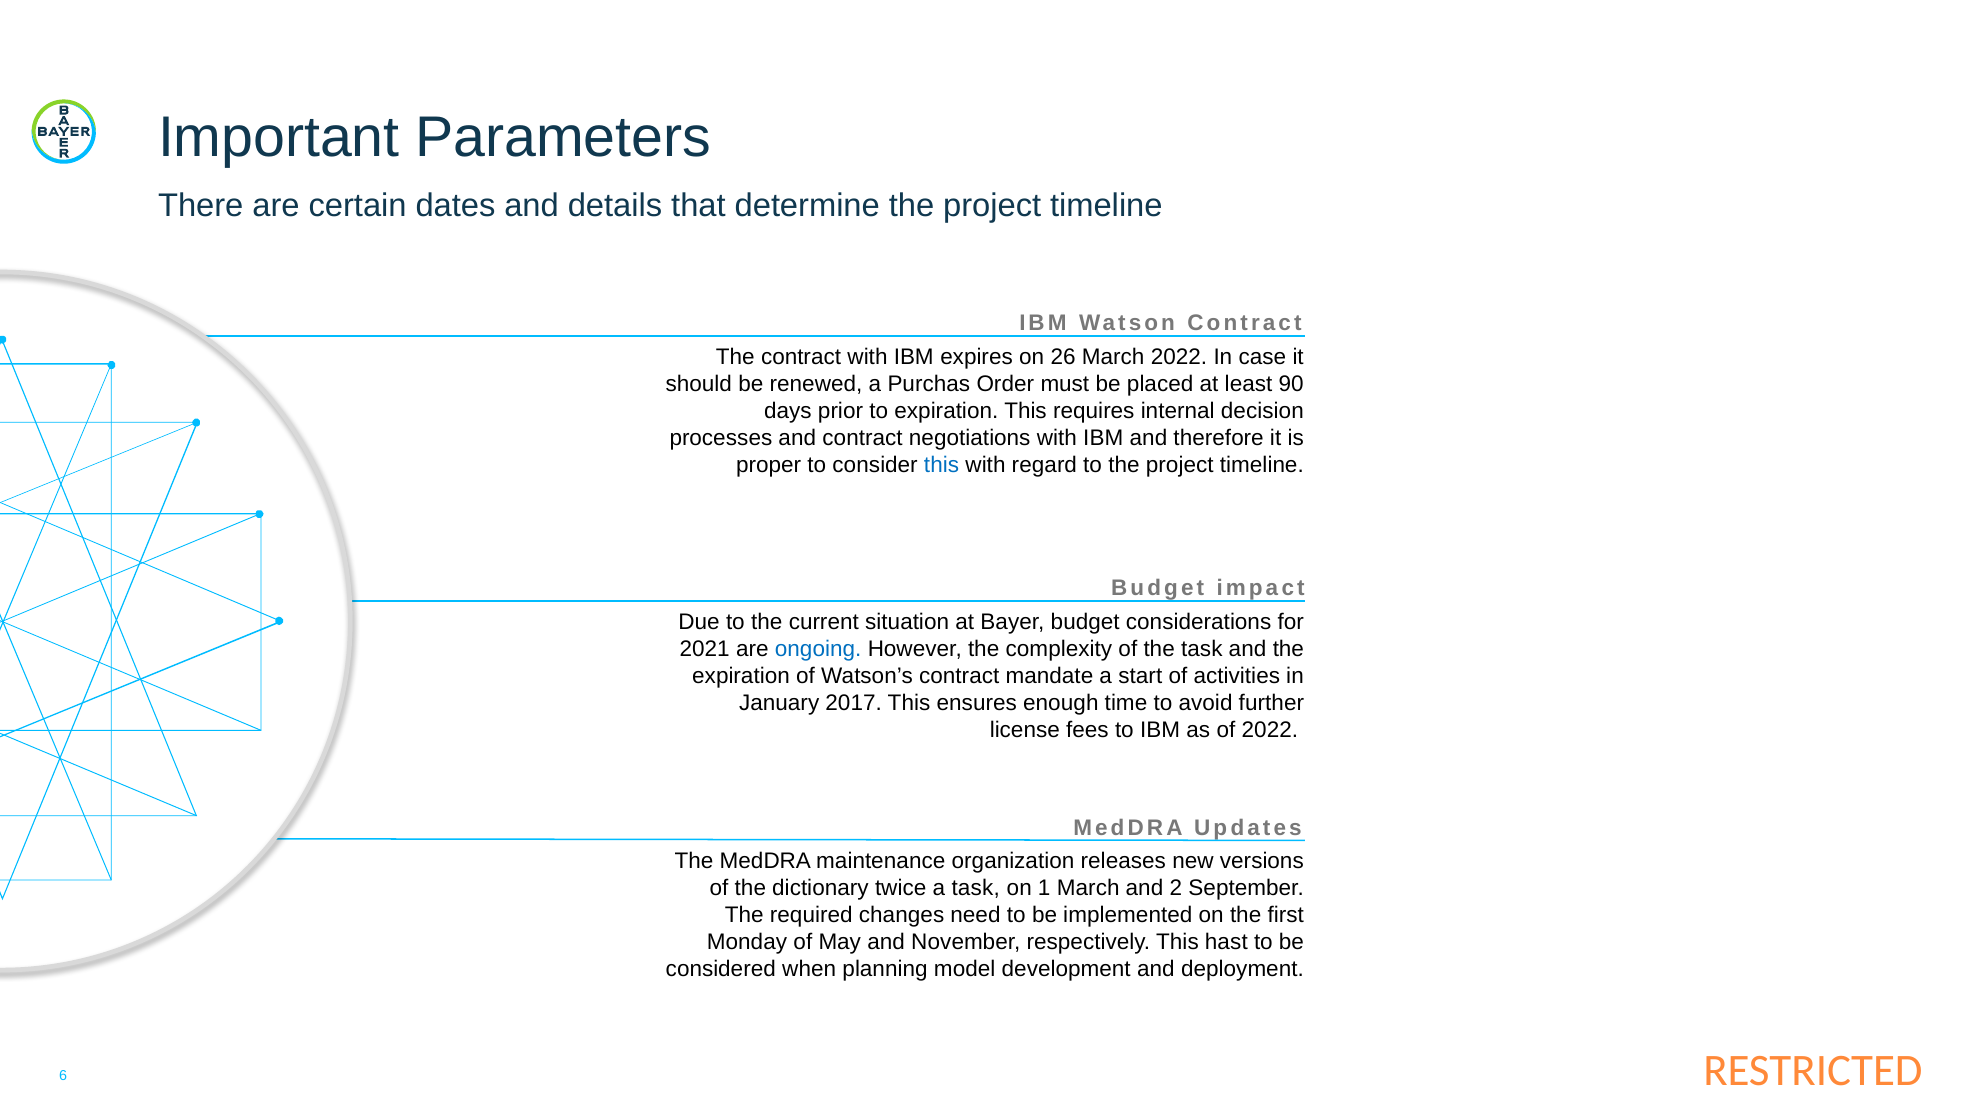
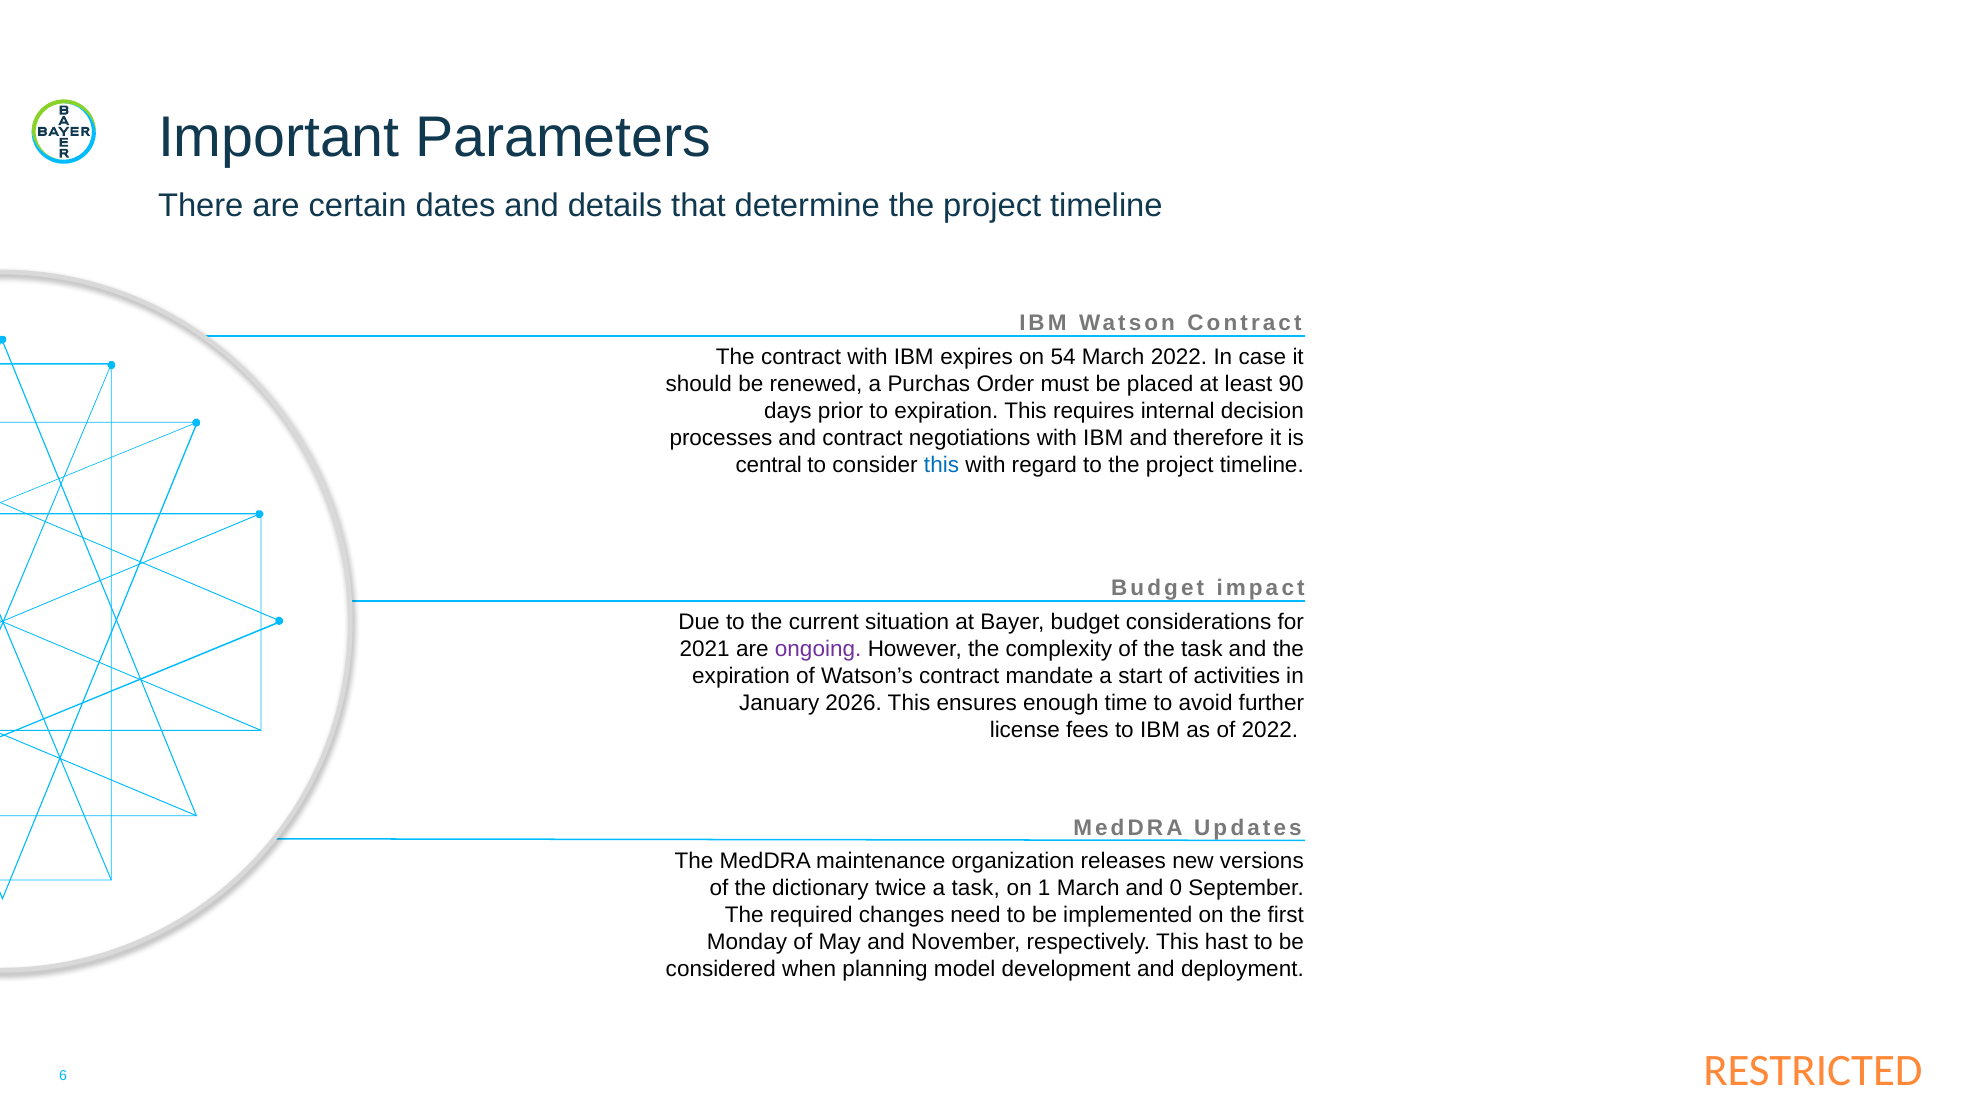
26: 26 -> 54 (1063, 357)
proper: proper -> central (769, 465)
ongoing colour: blue -> purple (818, 649)
2017: 2017 -> 2026 (854, 703)
2: 2 -> 0 (1176, 888)
